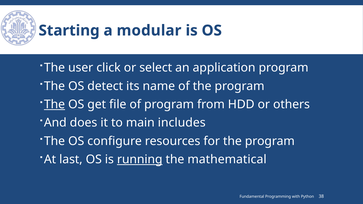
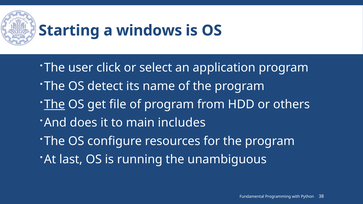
modular: modular -> windows (149, 31)
running underline: present -> none (140, 160)
mathematical: mathematical -> unambiguous (227, 160)
